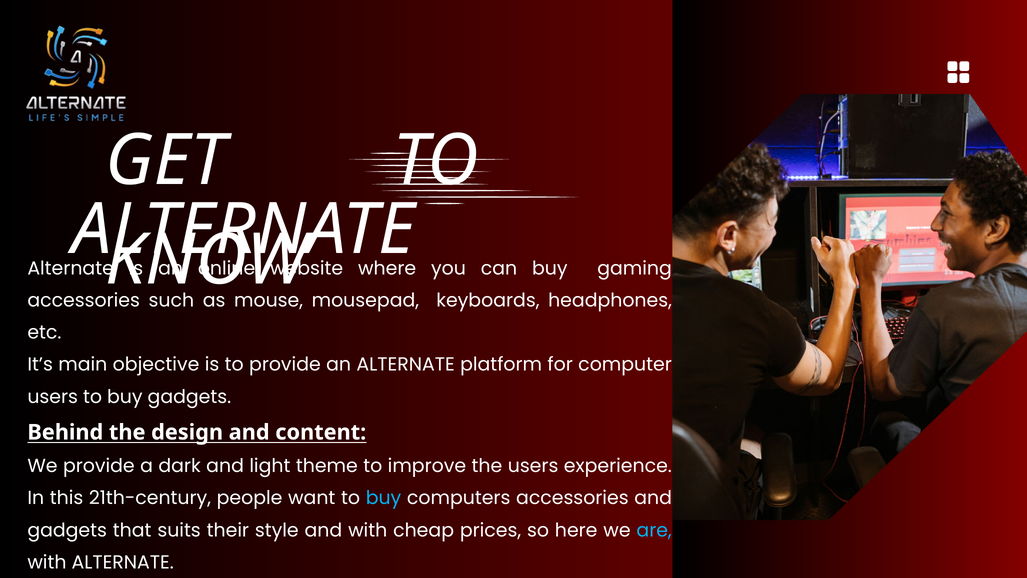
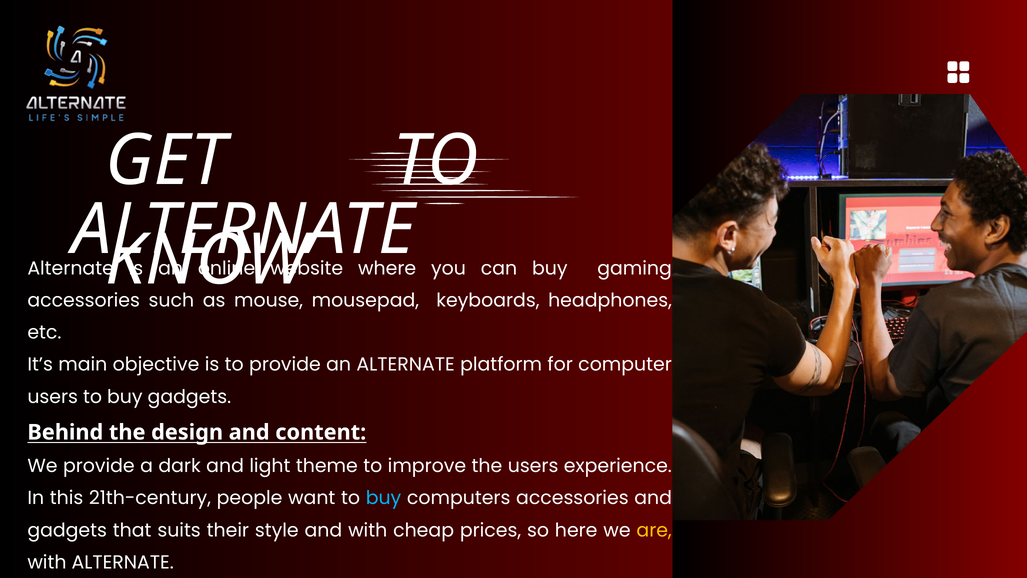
are colour: light blue -> yellow (654, 530)
